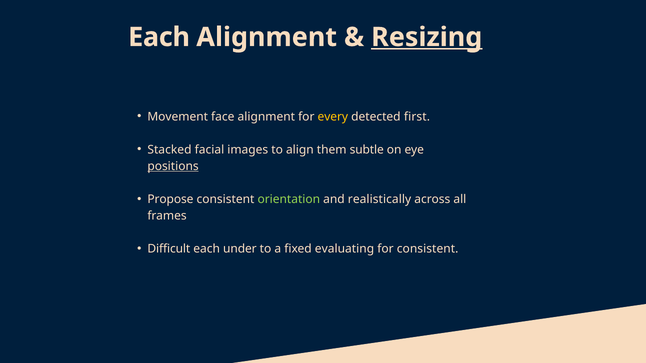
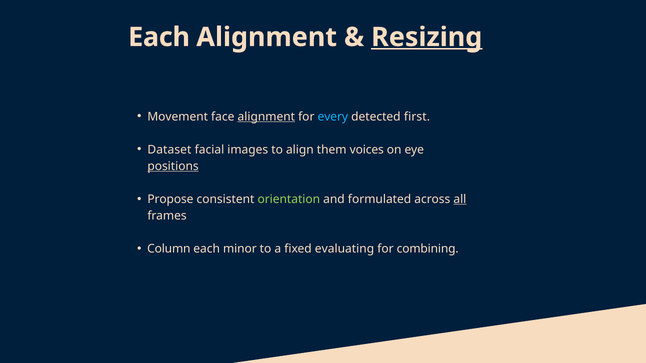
alignment underline: none -> present (266, 117)
every colour: yellow -> light blue (333, 117)
Stacked: Stacked -> Dataset (169, 150)
subtle: subtle -> voices (367, 150)
realistically: realistically -> formulated (380, 199)
all underline: none -> present (460, 199)
Difficult: Difficult -> Column (169, 249)
under: under -> minor (240, 249)
for consistent: consistent -> combining (428, 249)
